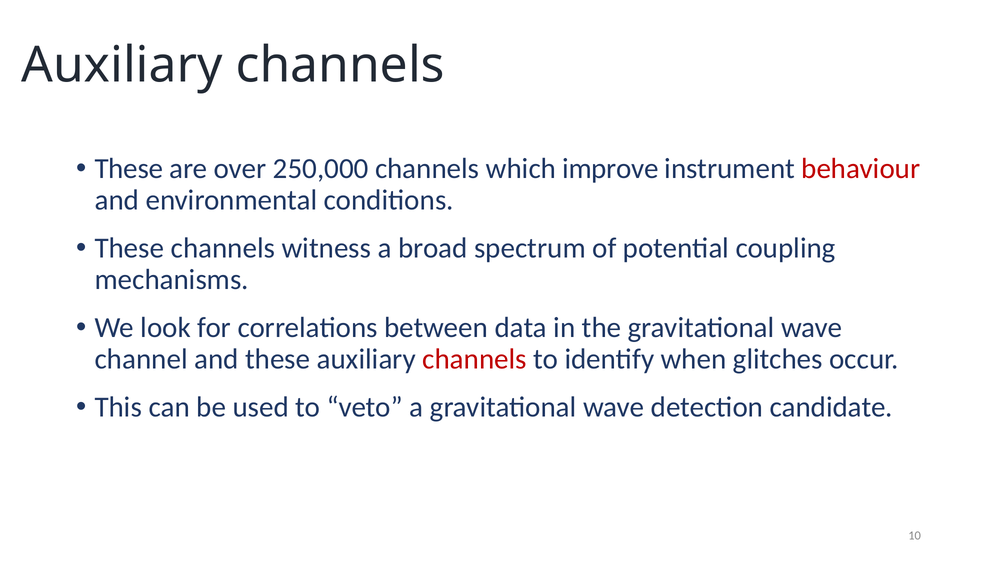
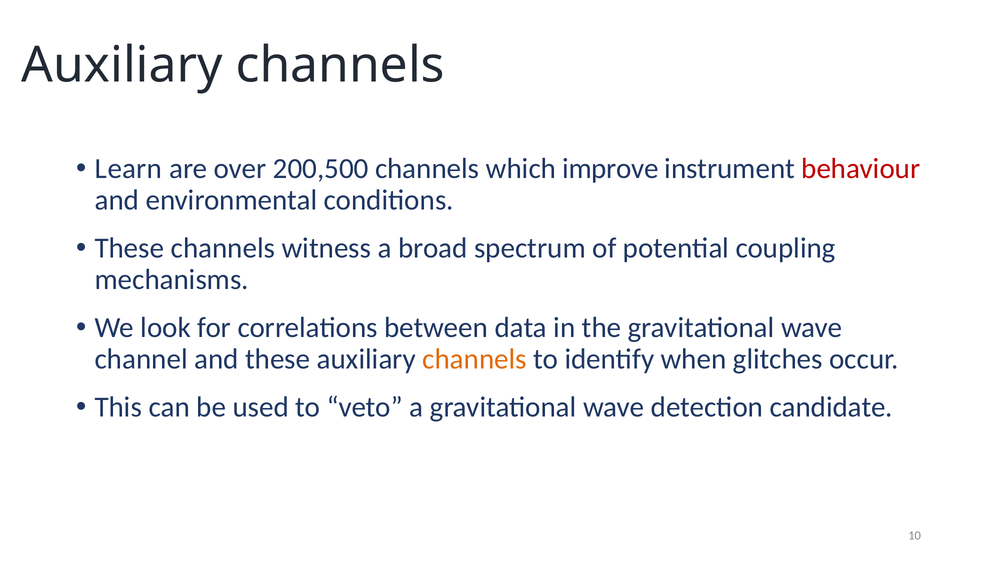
These: These -> Learn (129, 169)
250,000: 250,000 -> 200,500 (321, 169)
channels colour: red -> orange (475, 359)
